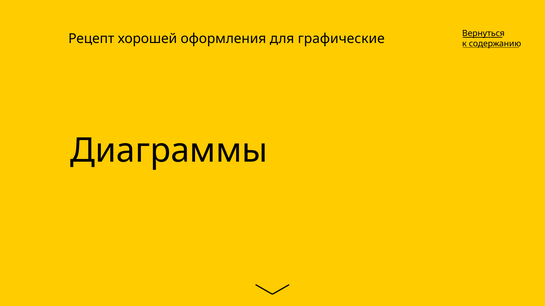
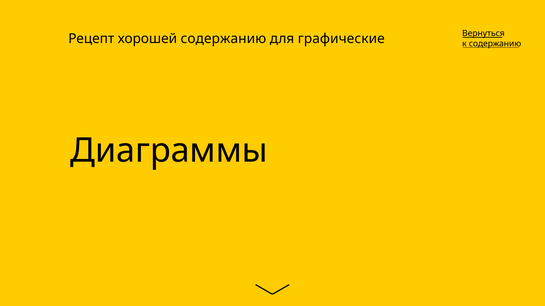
хорошей оформления: оформления -> содержанию (223, 39)
